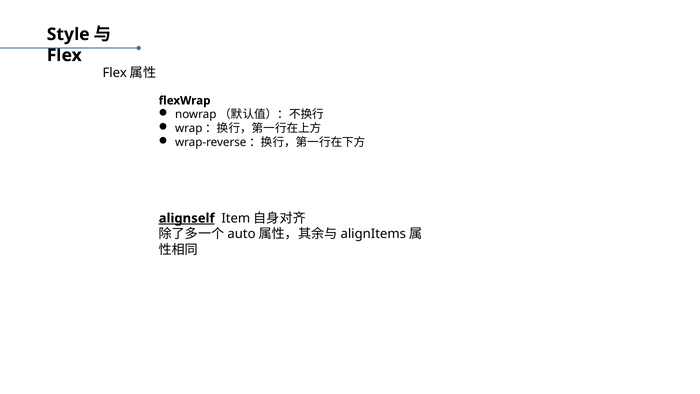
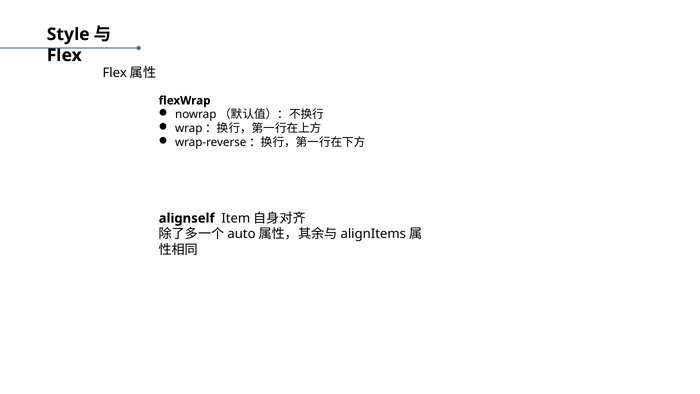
alignself underline: present -> none (187, 218)
